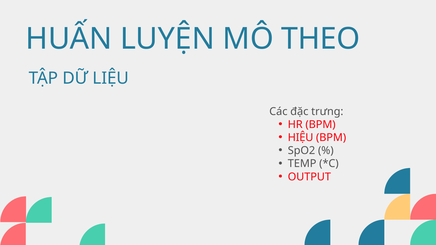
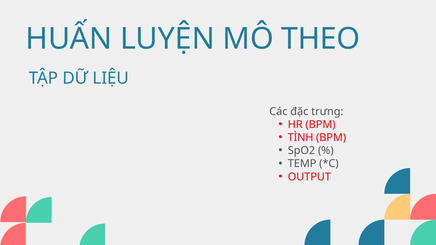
HIỆU: HIỆU -> TÌNH (301, 138)
